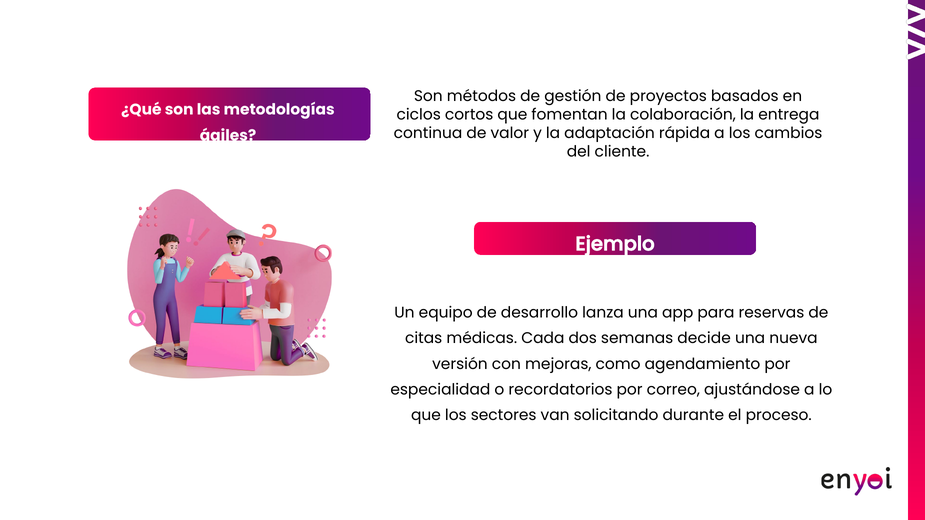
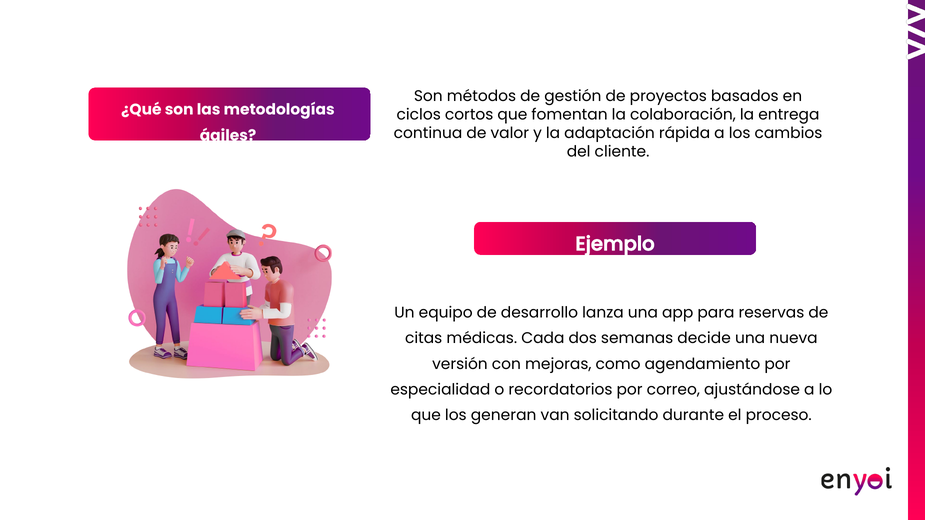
sectores: sectores -> generan (504, 416)
